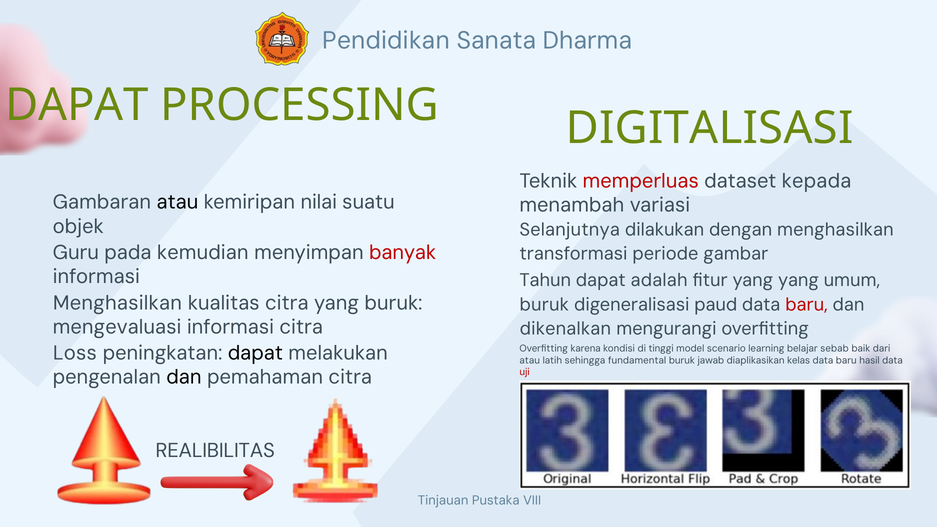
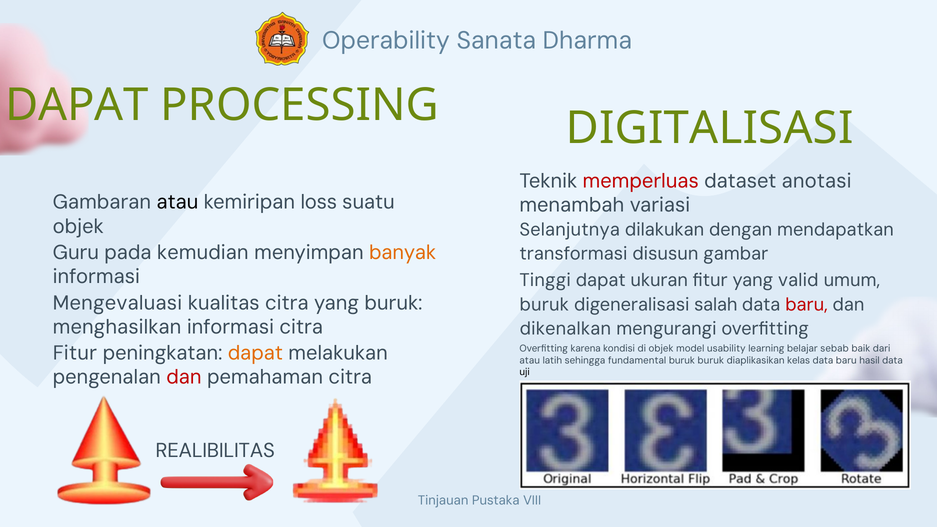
Pendidikan: Pendidikan -> Operability (386, 41)
kepada: kepada -> anotasi (817, 181)
nilai: nilai -> loss (319, 202)
dengan menghasilkan: menghasilkan -> mendapatkan (835, 230)
banyak colour: red -> orange (403, 253)
periode: periode -> disusun (665, 254)
Tahun: Tahun -> Tinggi (545, 280)
adalah: adalah -> ukuran (659, 280)
yang yang: yang -> valid (798, 280)
Menghasilkan: Menghasilkan -> Mengevaluasi (117, 303)
paud: paud -> salah (716, 305)
mengevaluasi: mengevaluasi -> menghasilkan (117, 327)
di tinggi: tinggi -> objek (661, 349)
scenario: scenario -> usability (726, 349)
Loss: Loss -> Fitur (75, 353)
dapat colour: black -> orange (255, 353)
buruk jawab: jawab -> buruk (711, 360)
uji colour: red -> black (525, 372)
dan colour: black -> red (184, 377)
